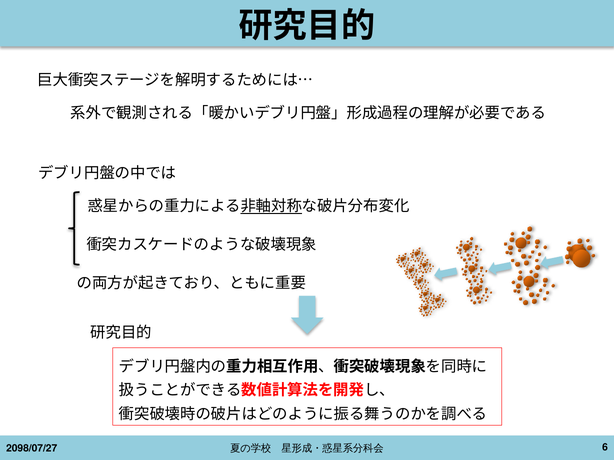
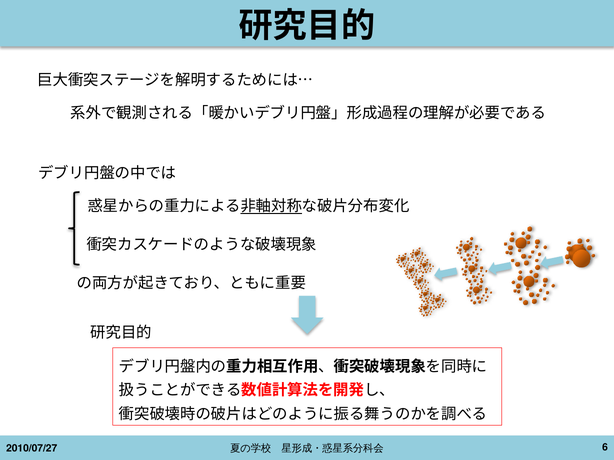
2098/07/27: 2098/07/27 -> 2010/07/27 (32, 449)
